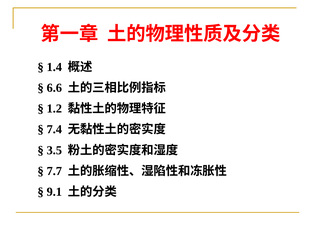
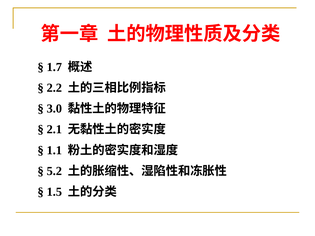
1.4: 1.4 -> 1.7 (54, 67)
6.6: 6.6 -> 2.2 (54, 88)
1.2: 1.2 -> 3.0 (54, 109)
7.4: 7.4 -> 2.1 (54, 130)
3.5: 3.5 -> 1.1 (54, 150)
7.7: 7.7 -> 5.2 (54, 171)
9.1: 9.1 -> 1.5 (54, 192)
